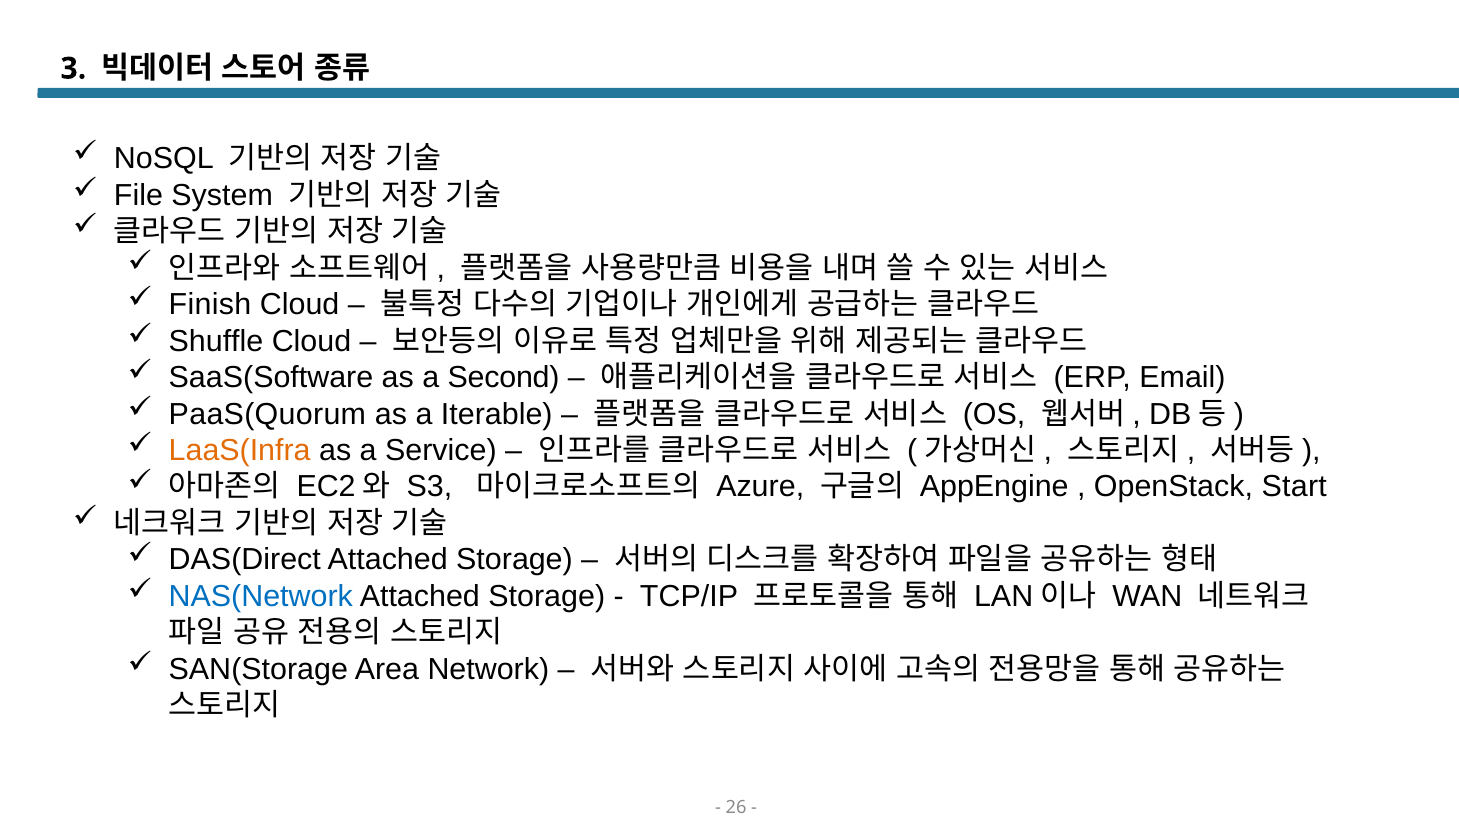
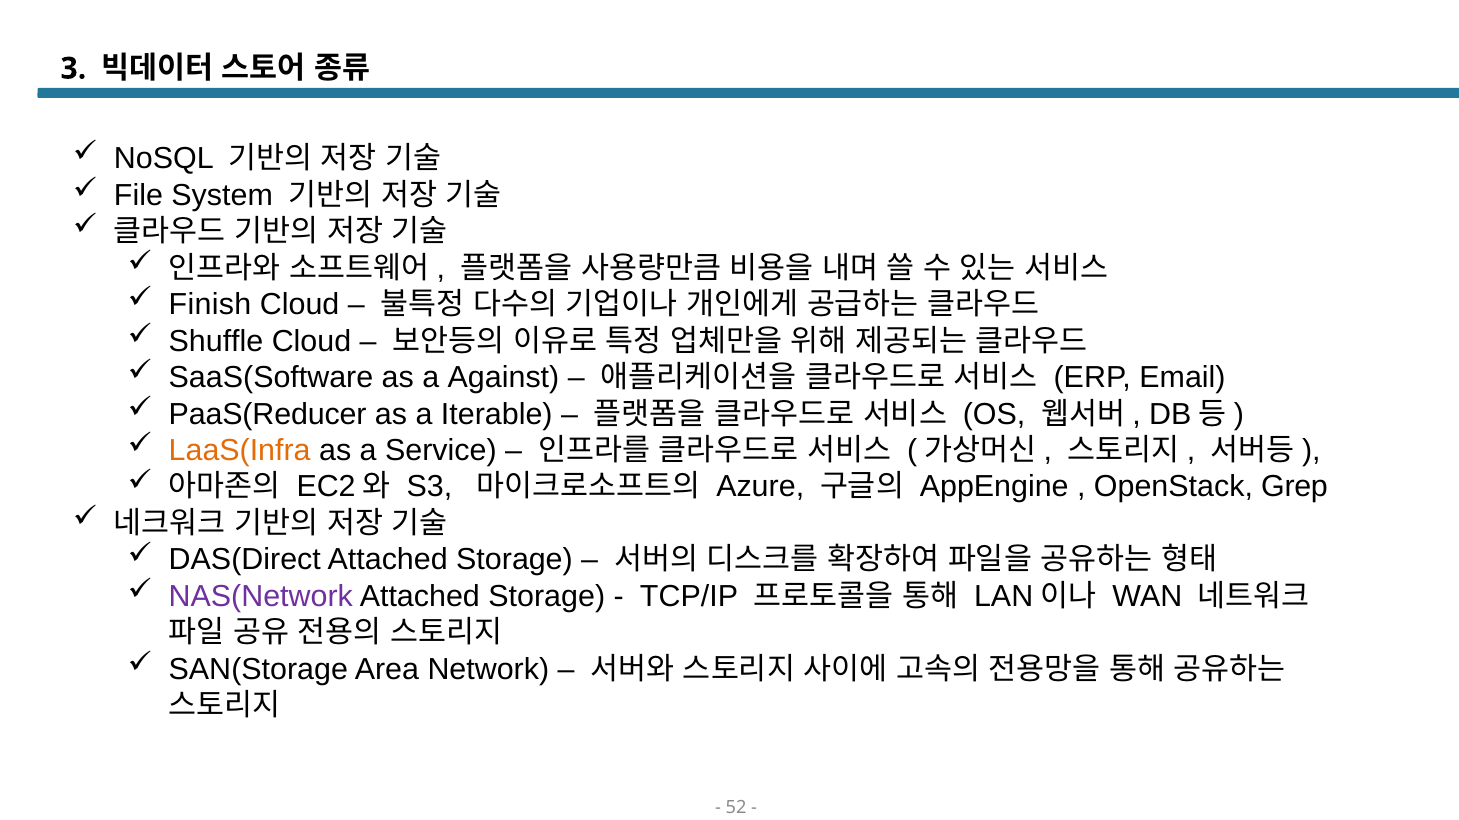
Second: Second -> Against (503, 378)
PaaS(Quorum: PaaS(Quorum -> PaaS(Reducer (268, 414)
Start: Start -> Grep (1295, 487)
NAS(Network colour: blue -> purple (261, 597)
26: 26 -> 52 (736, 808)
